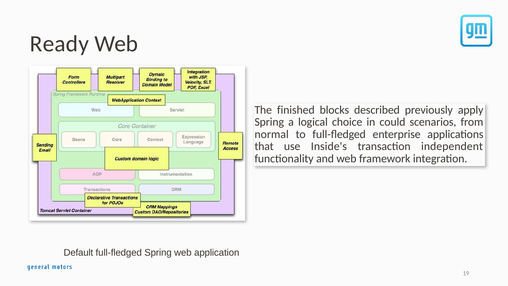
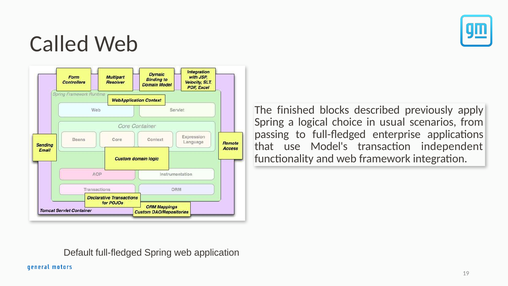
Ready: Ready -> Called (59, 44)
could: could -> usual (392, 122)
normal: normal -> passing (272, 134)
Inside's: Inside's -> Model's (329, 146)
